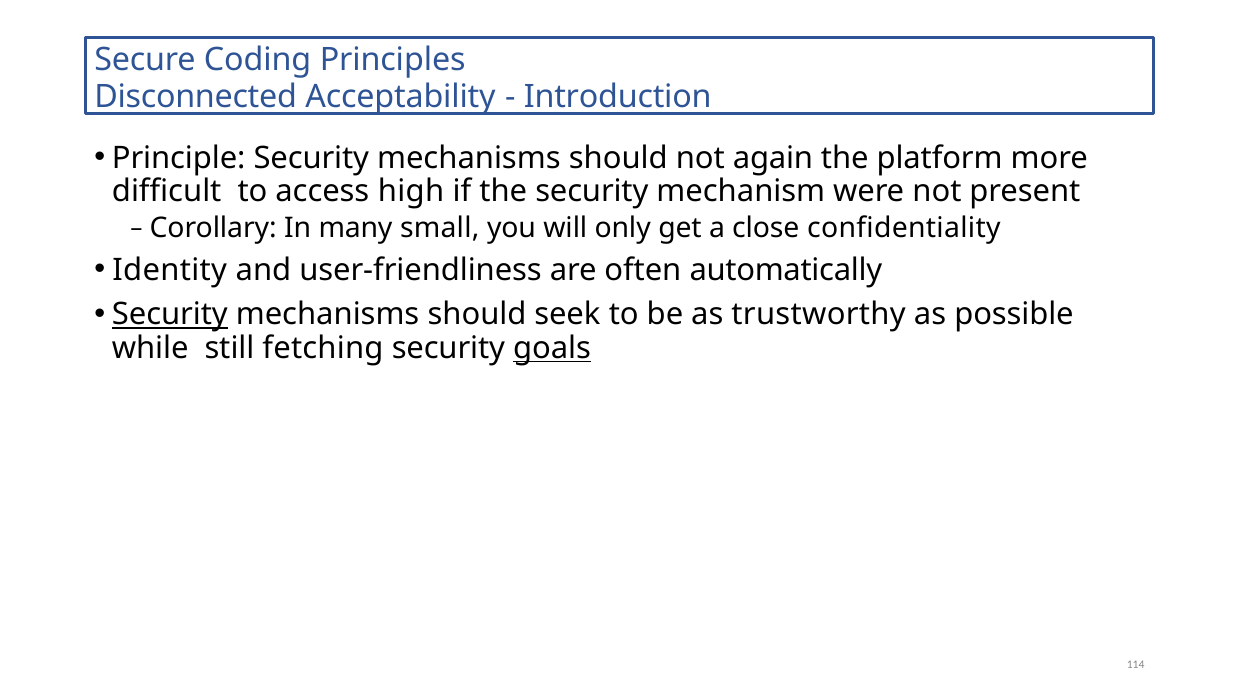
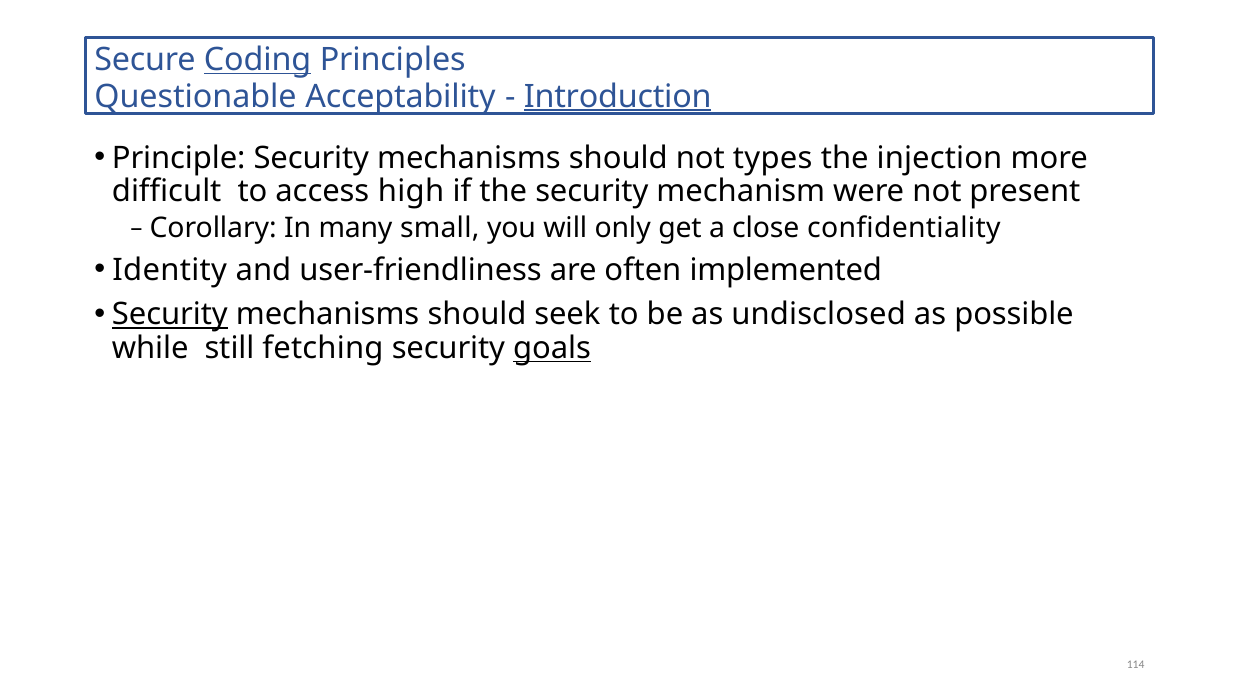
Coding underline: none -> present (258, 60)
Disconnected: Disconnected -> Questionable (196, 96)
Introduction underline: none -> present (618, 96)
again: again -> types (773, 158)
platform: platform -> injection (940, 158)
automatically: automatically -> implemented (786, 270)
trustworthy: trustworthy -> undisclosed (819, 315)
